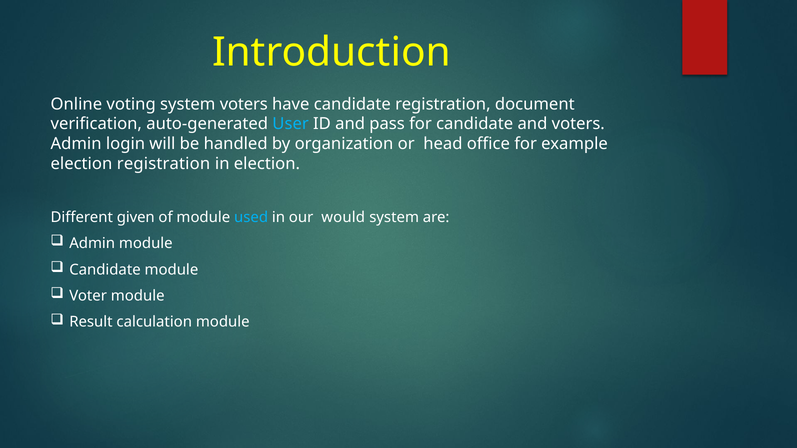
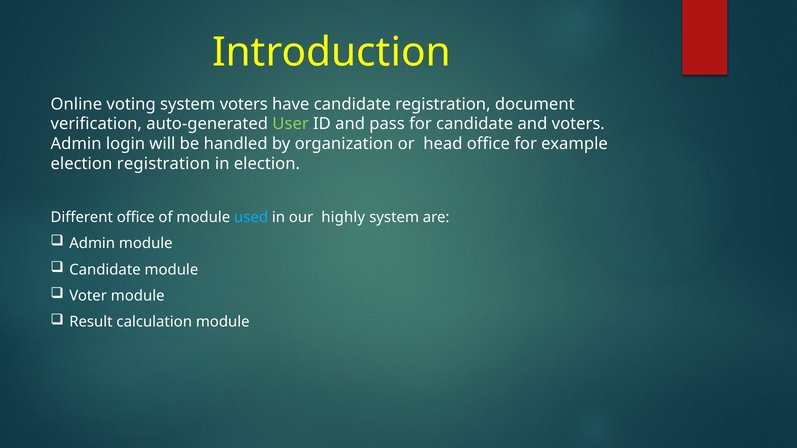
User colour: light blue -> light green (291, 124)
Different given: given -> office (136, 217)
would: would -> highly (343, 217)
